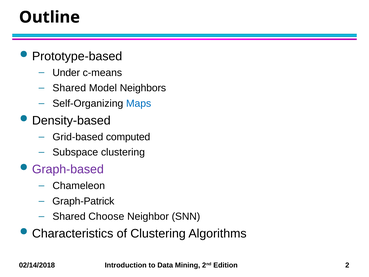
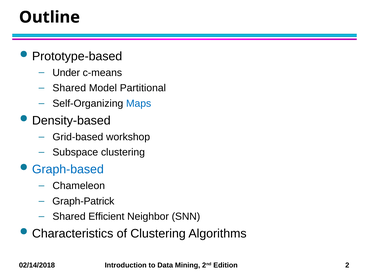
Neighbors: Neighbors -> Partitional (143, 88)
computed: computed -> workshop (128, 137)
Graph-based colour: purple -> blue (68, 169)
Choose: Choose -> Efficient (106, 216)
